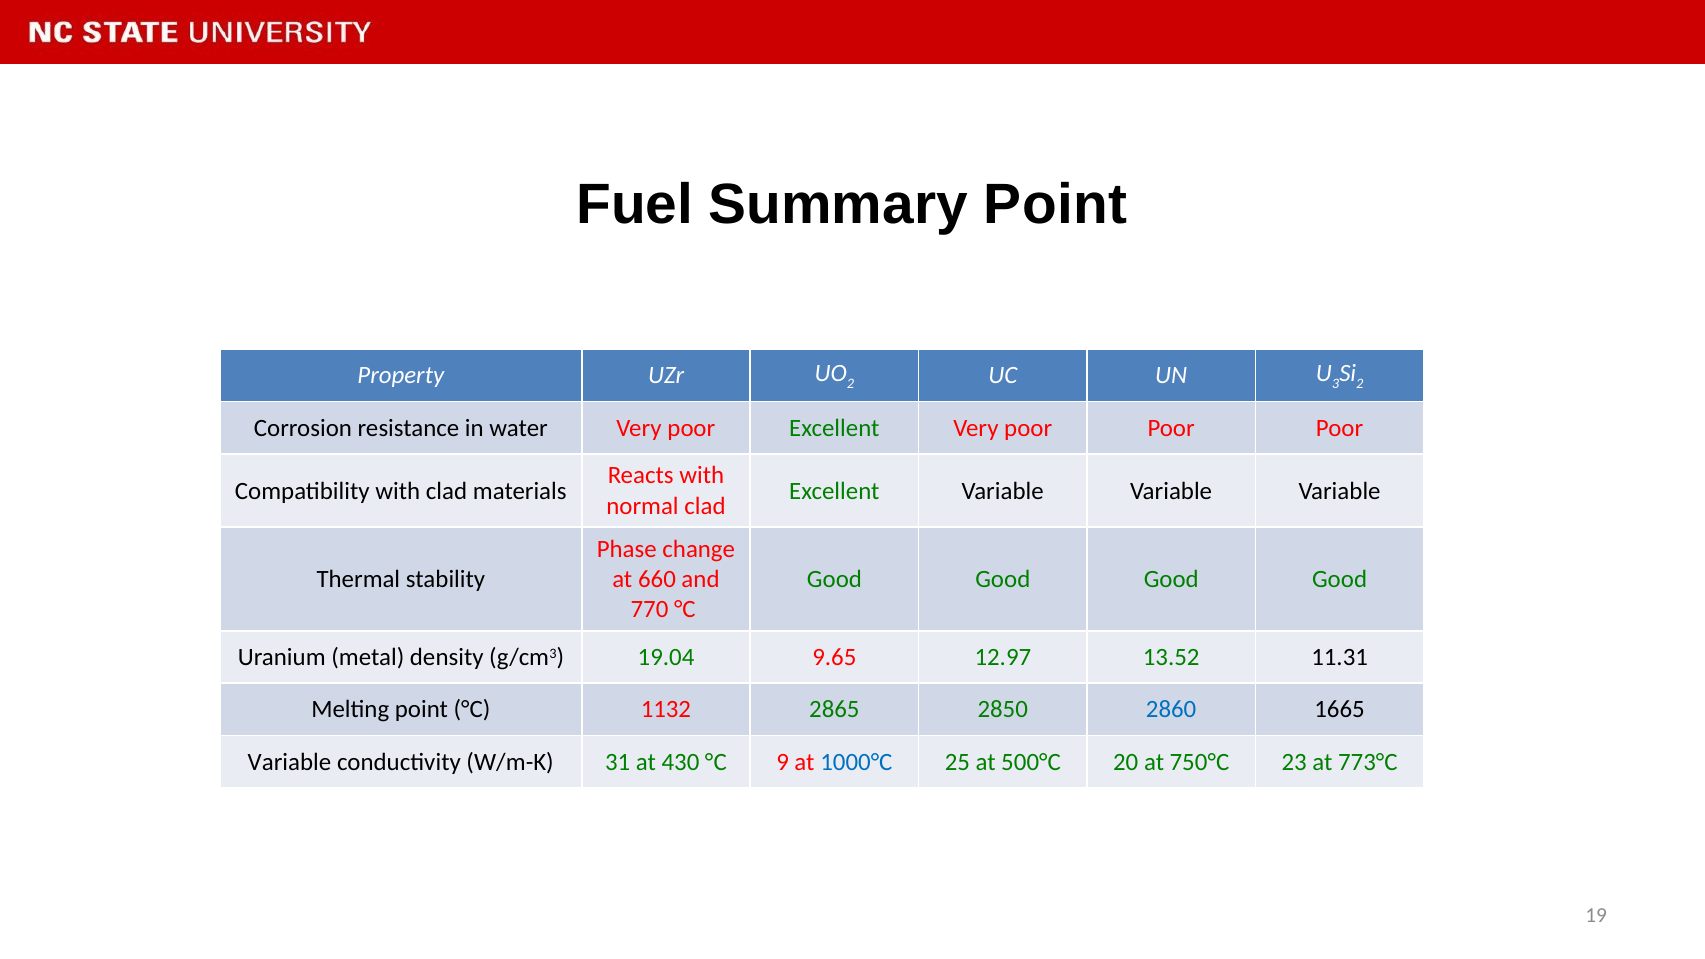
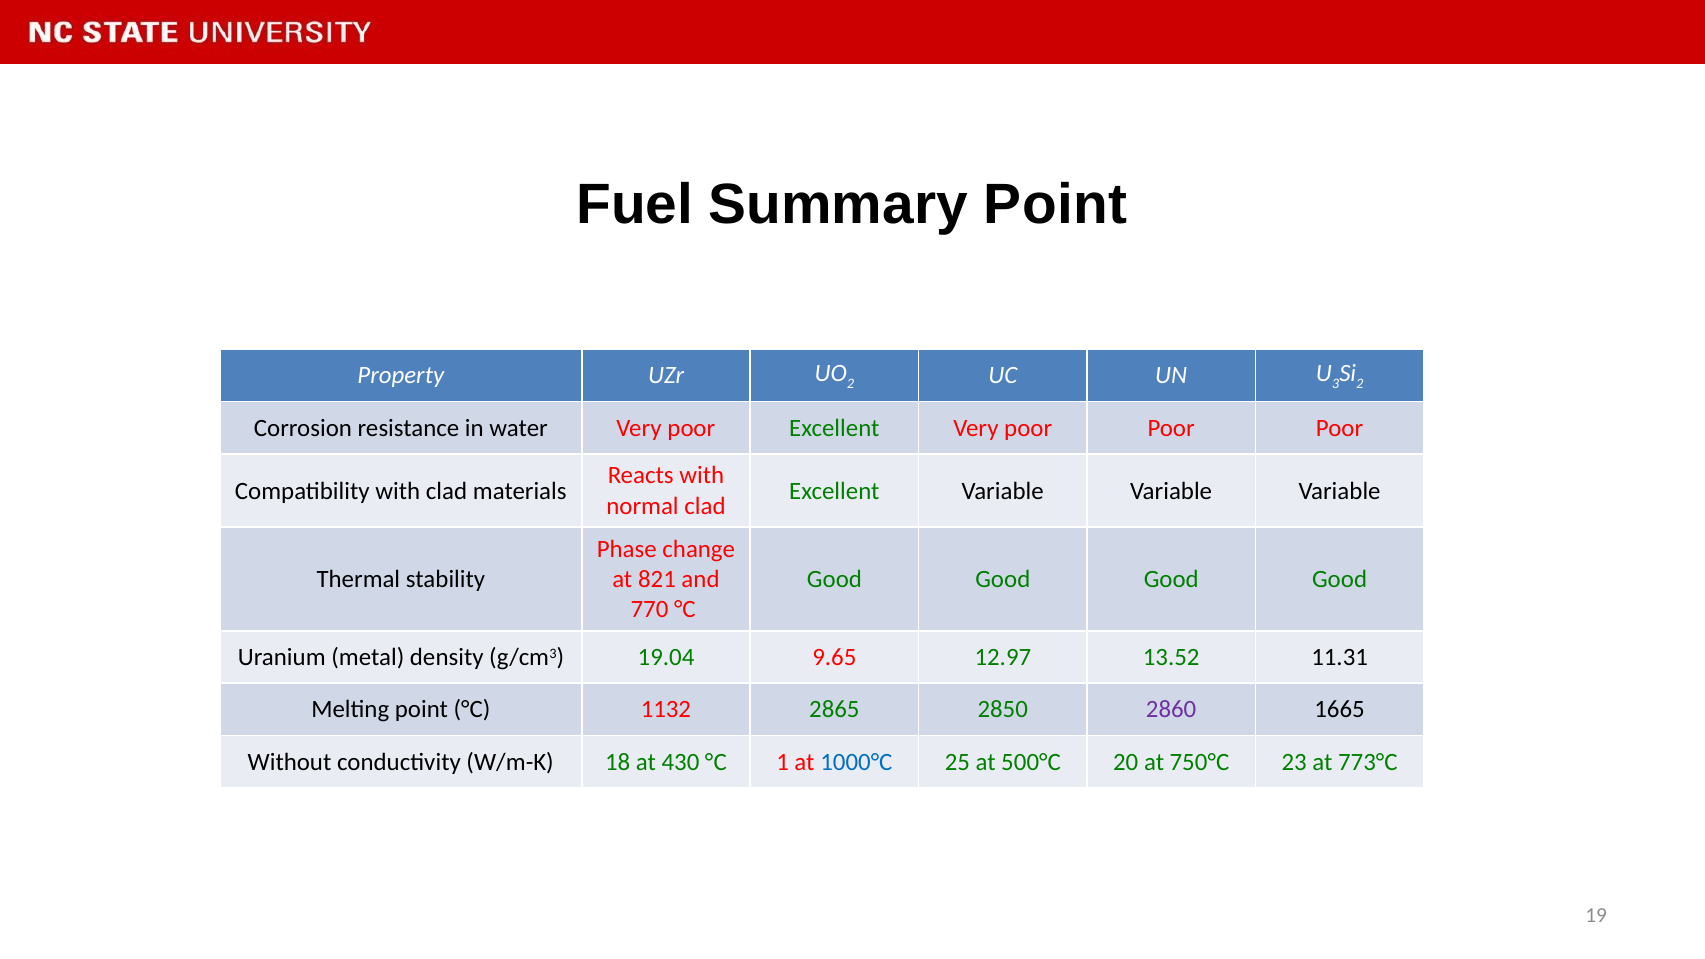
660: 660 -> 821 (657, 579)
2860 colour: blue -> purple (1171, 710)
Variable: Variable -> Without (290, 762)
31: 31 -> 18 (618, 762)
9: 9 -> 1 (783, 762)
